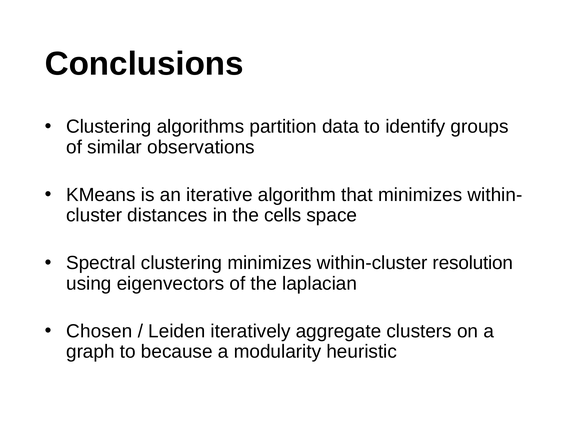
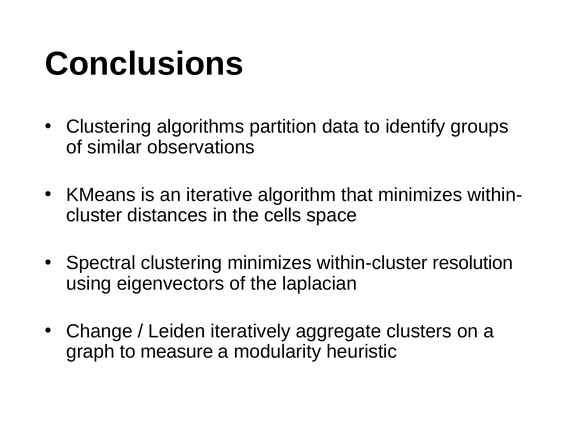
Chosen: Chosen -> Change (99, 331)
because: because -> measure (177, 351)
